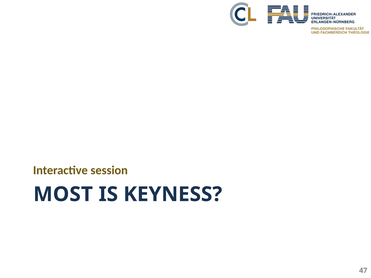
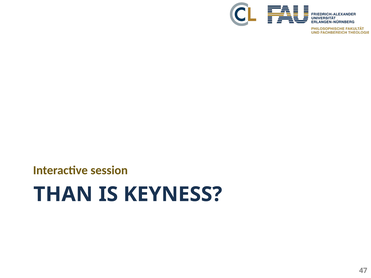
MOST: MOST -> THAN (63, 194)
